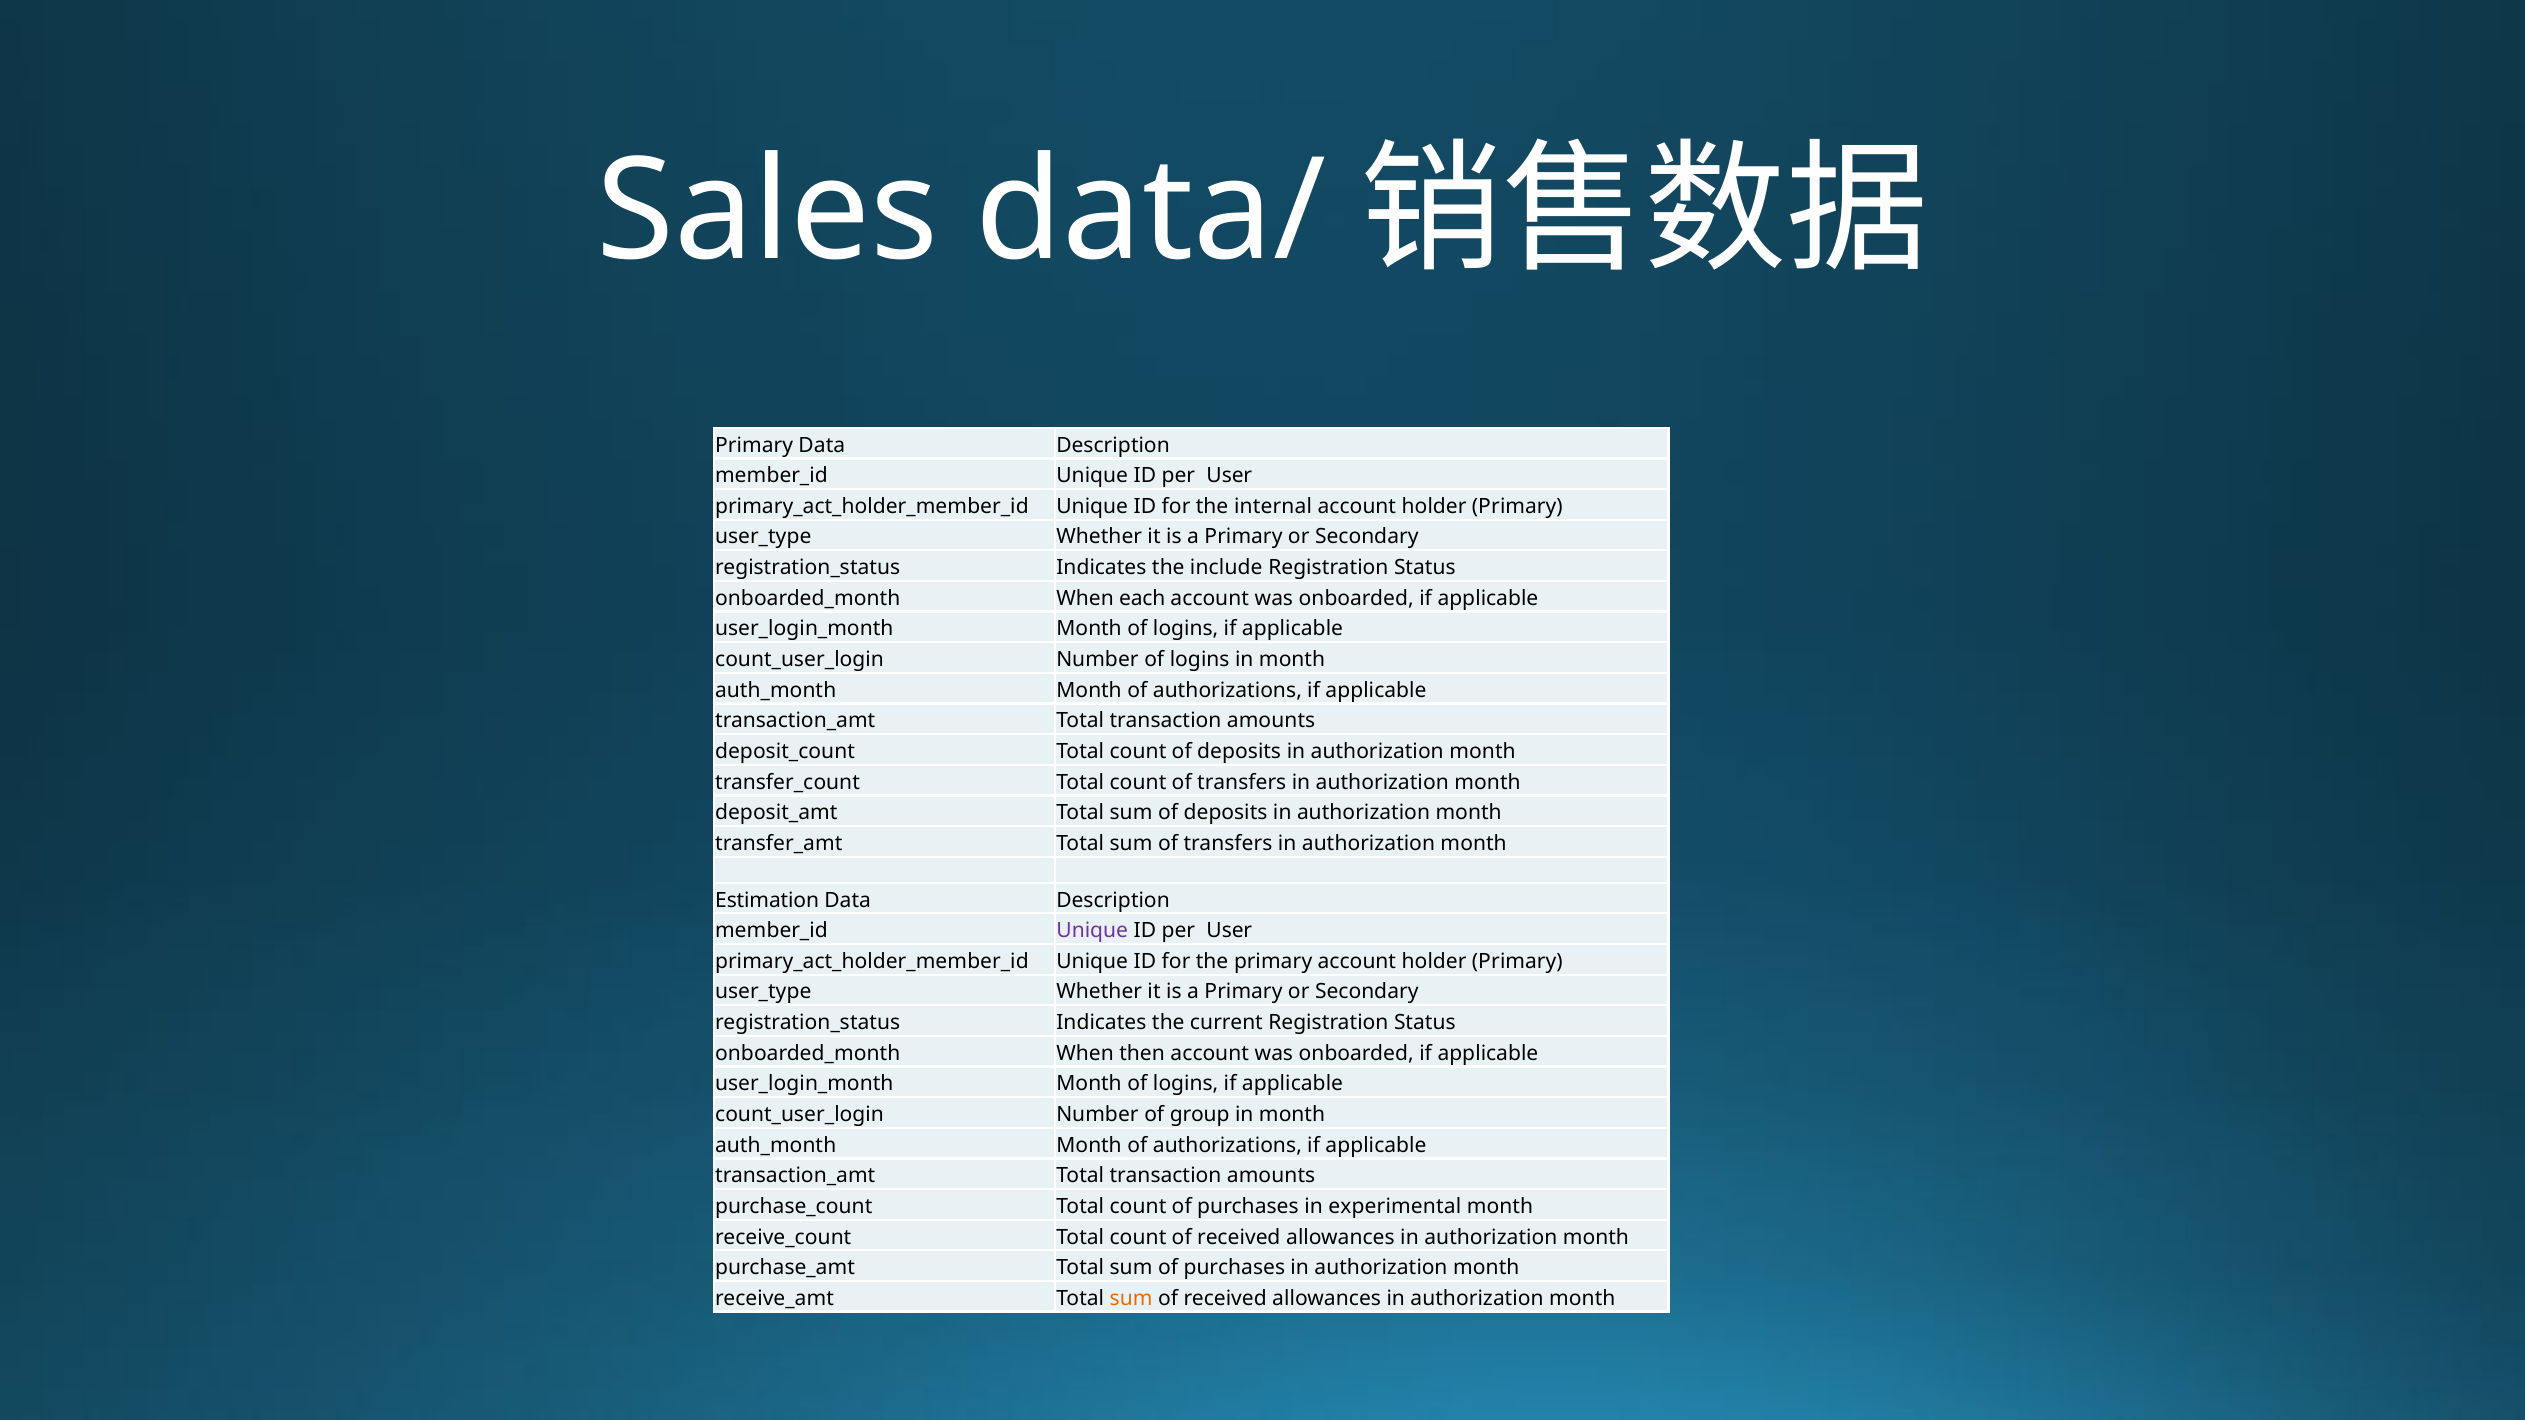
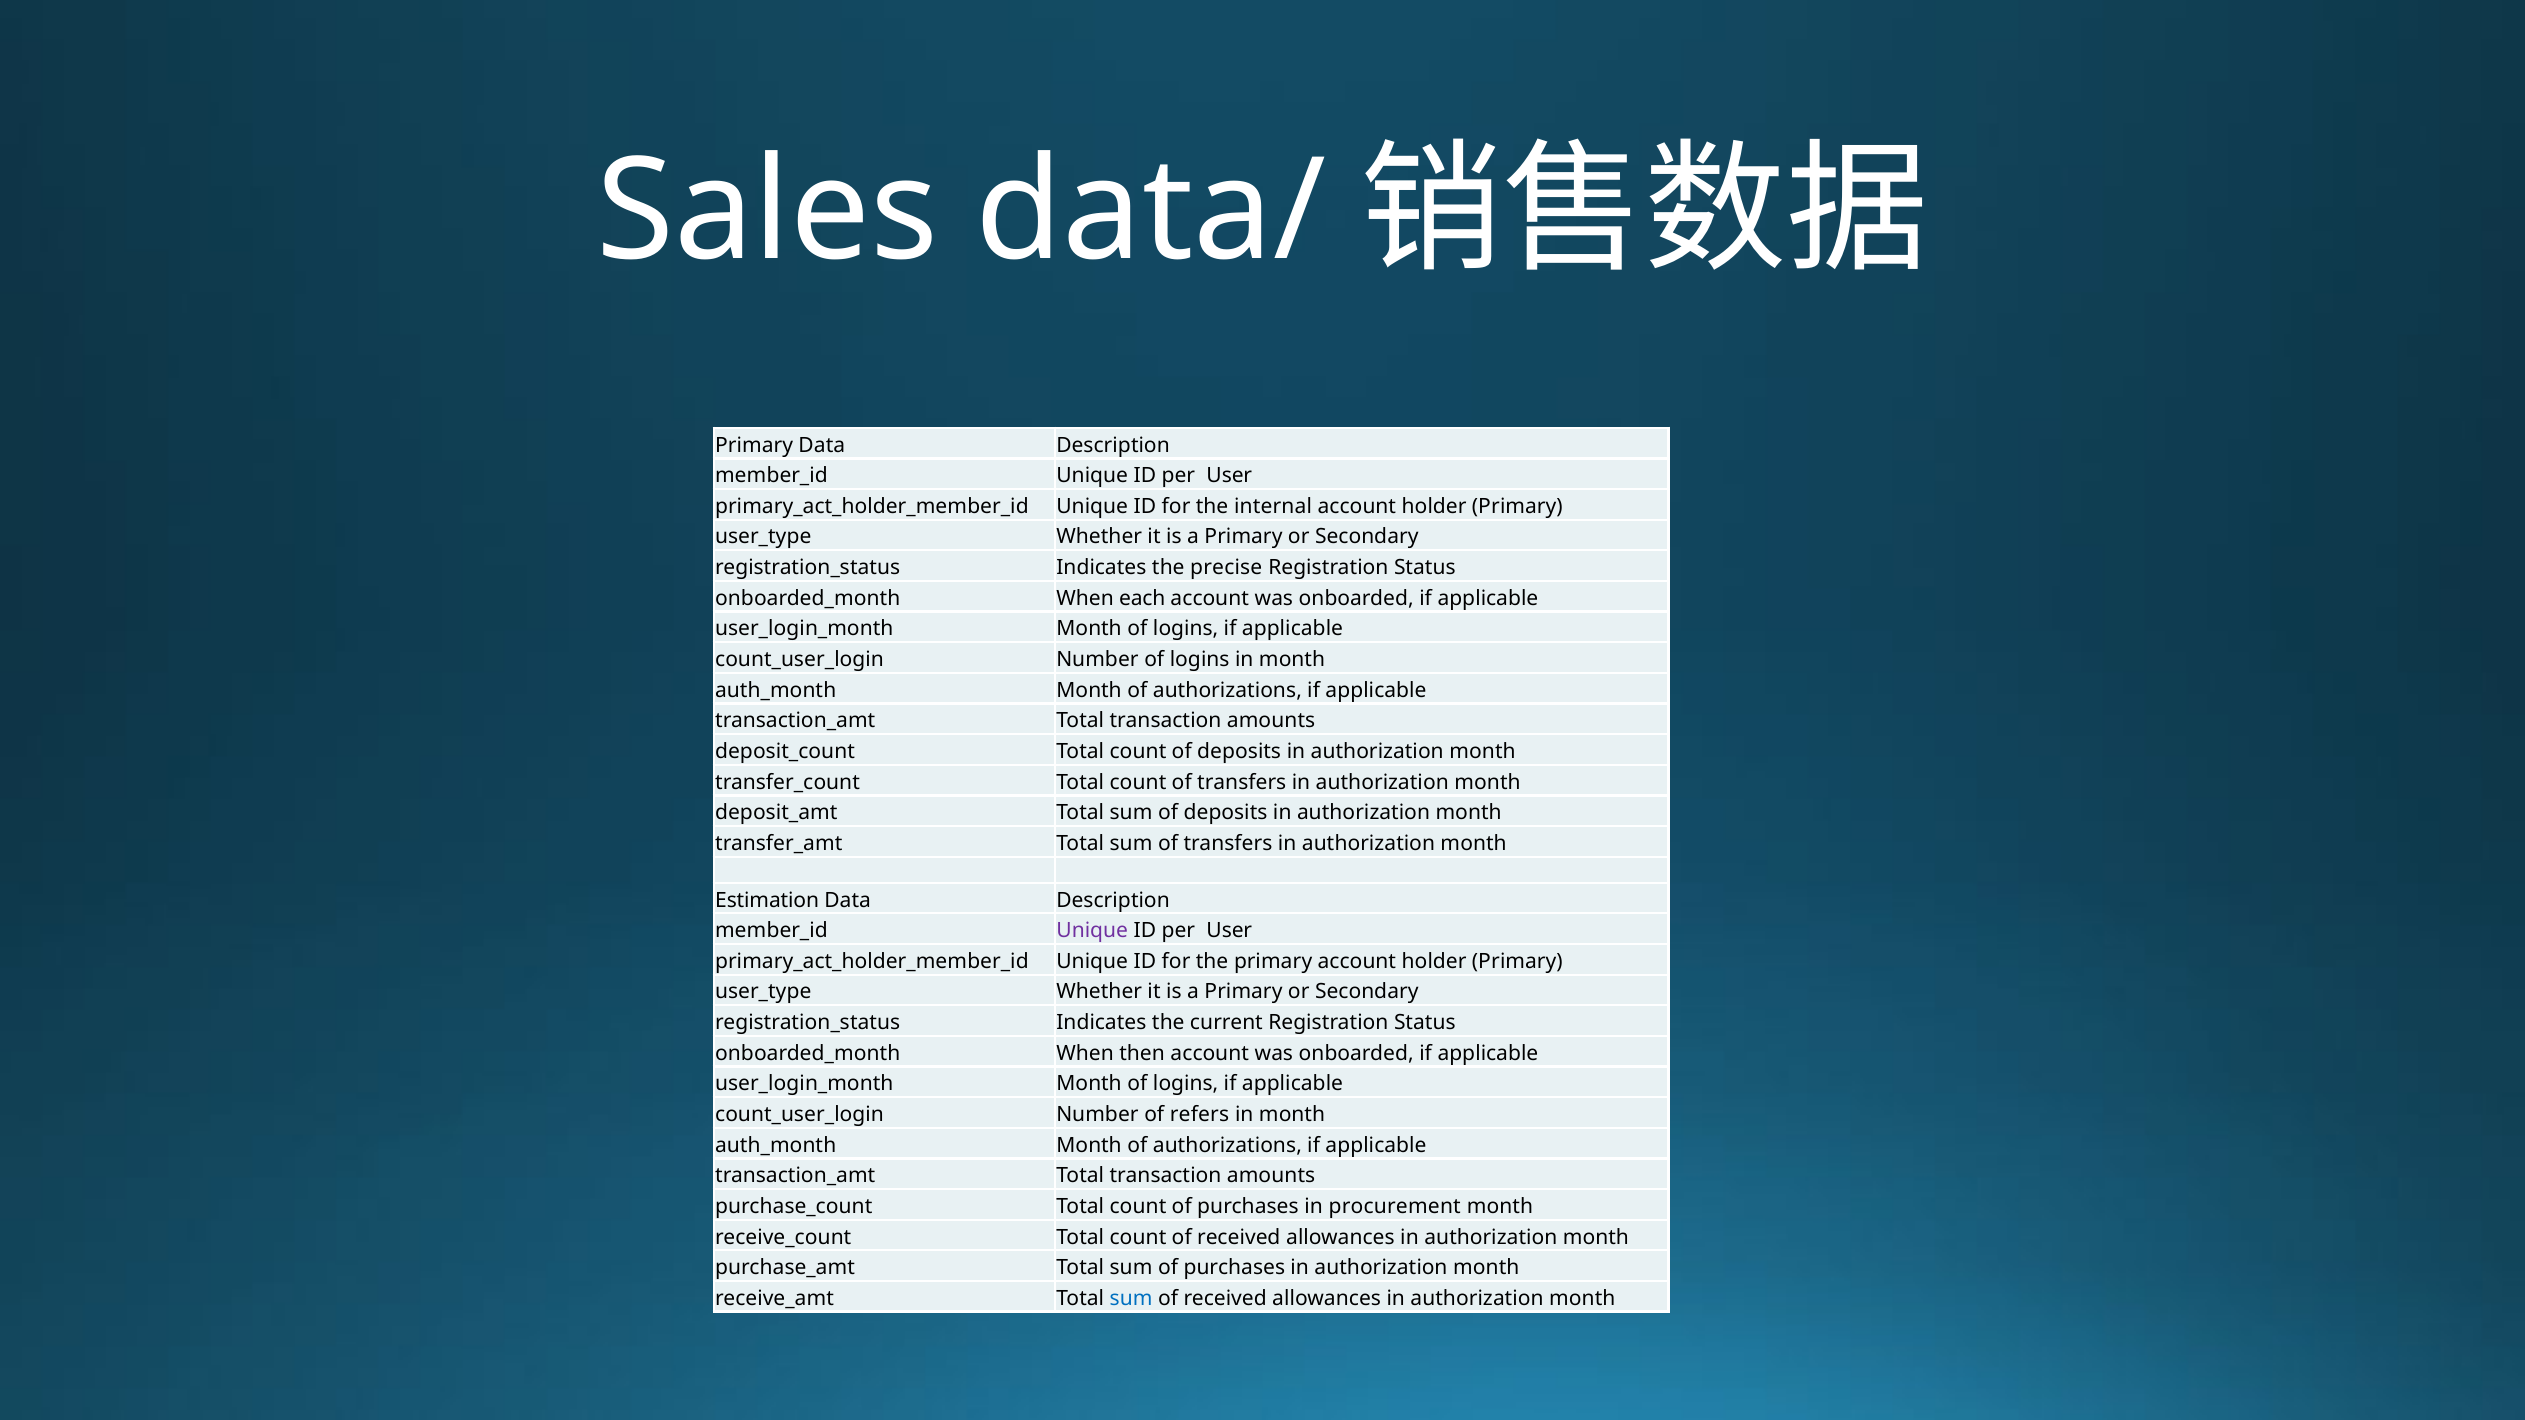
include: include -> precise (1226, 568)
group: group -> refers (1200, 1115)
experimental: experimental -> procurement (1395, 1207)
sum colour: orange -> blue (1131, 1299)
